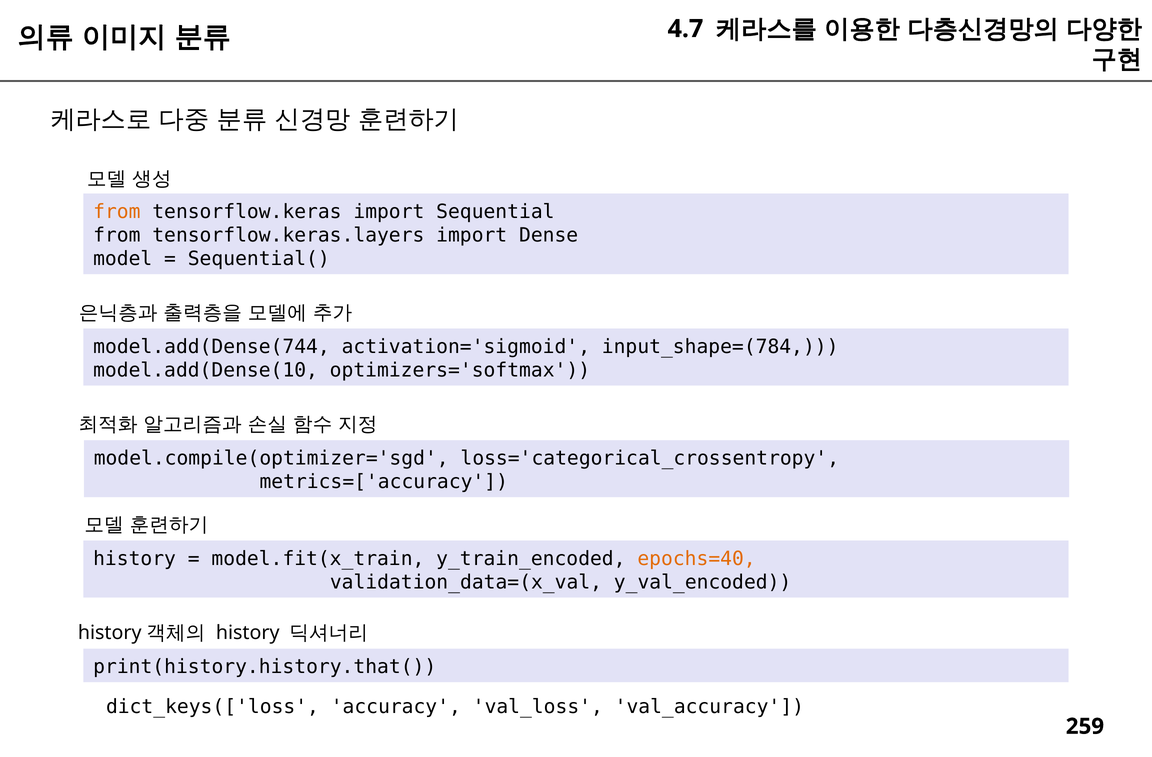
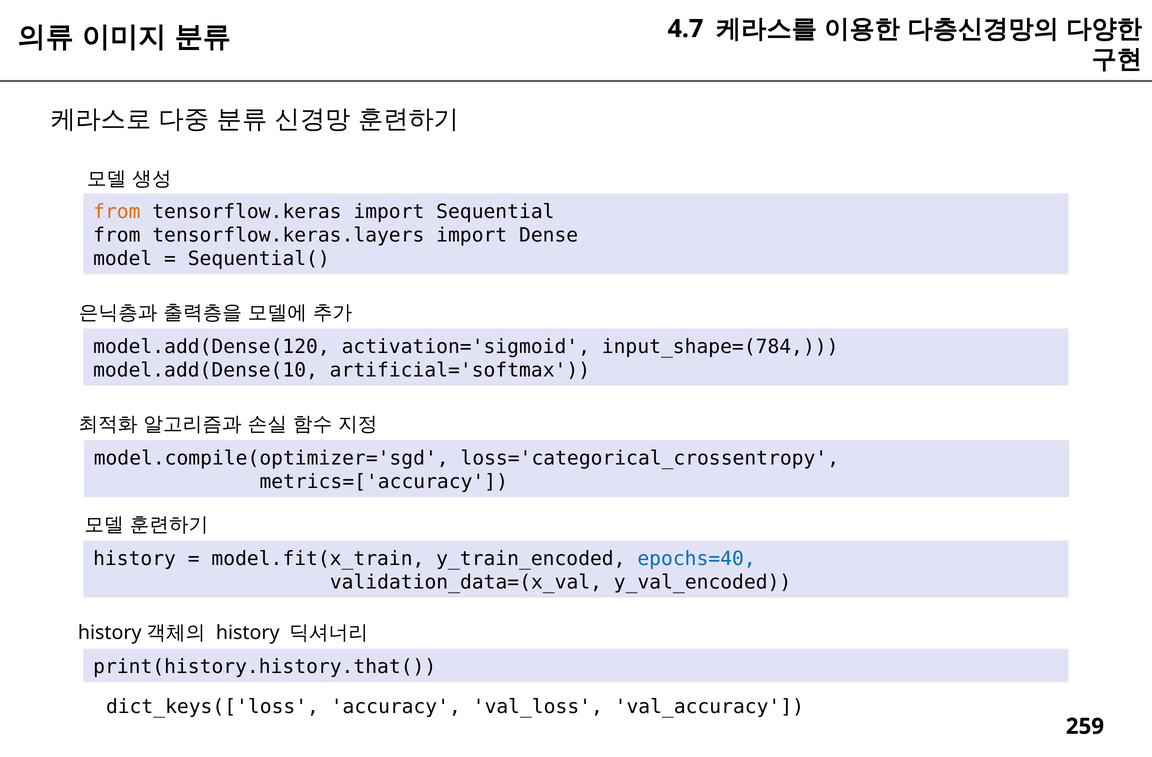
model.add(Dense(744: model.add(Dense(744 -> model.add(Dense(120 (211, 346)
optimizers='softmax: optimizers='softmax -> artificial='softmax (460, 370)
epochs=40 colour: orange -> blue (697, 558)
